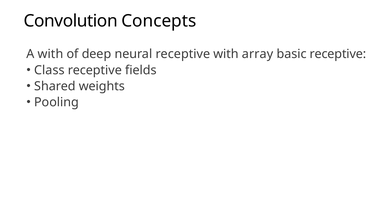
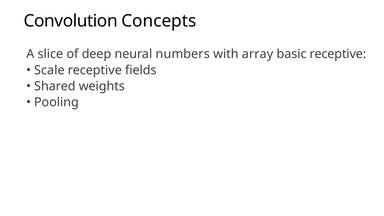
A with: with -> slice (50, 54)
neural receptive: receptive -> numbers (183, 54)
Class: Class -> Scale (49, 70)
